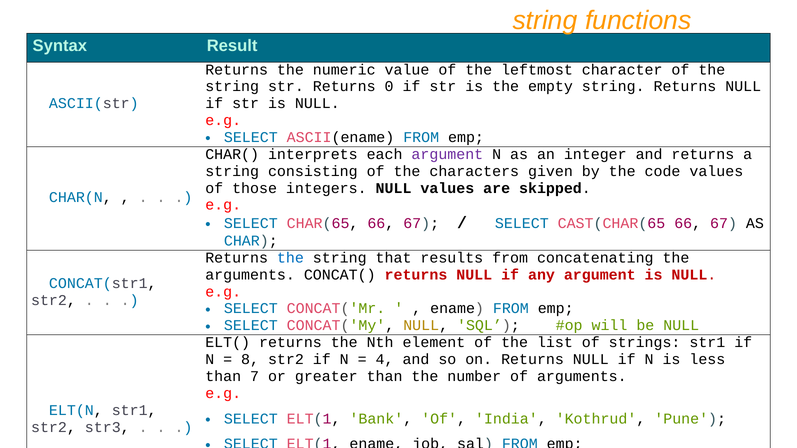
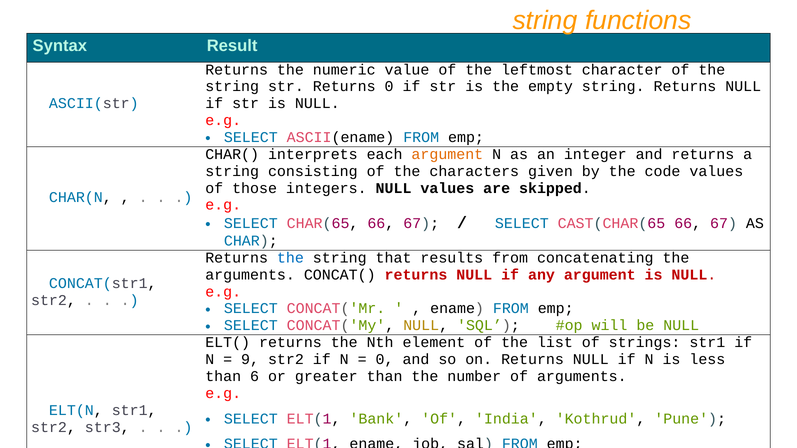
argument colour: purple -> orange (447, 154)
8: 8 -> 9 (250, 360)
4: 4 -> 0 (385, 360)
7: 7 -> 6 (255, 377)
